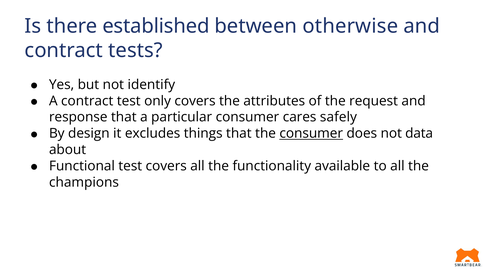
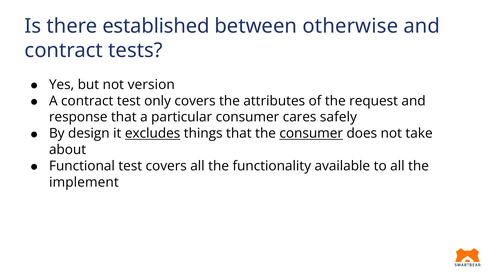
identify: identify -> version (151, 84)
excludes underline: none -> present (153, 133)
data: data -> take (419, 133)
champions: champions -> implement (84, 182)
